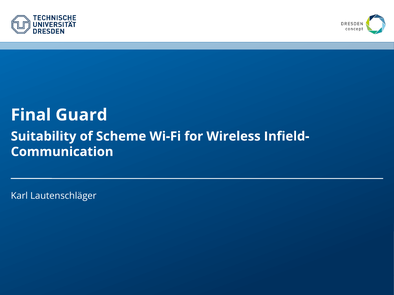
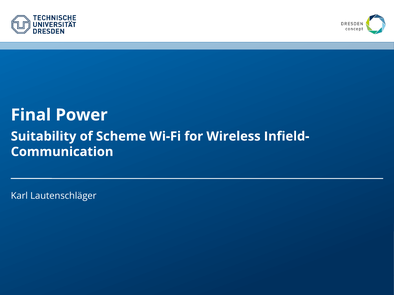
Guard: Guard -> Power (82, 115)
